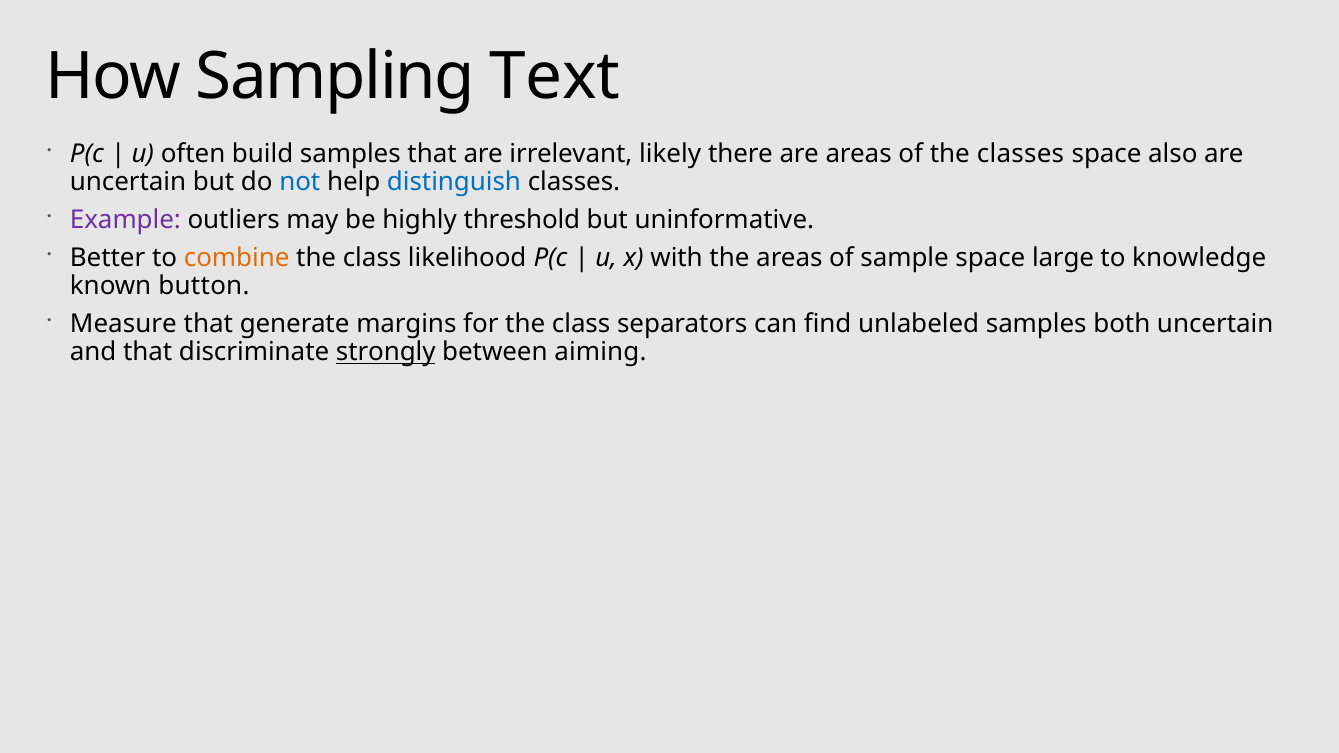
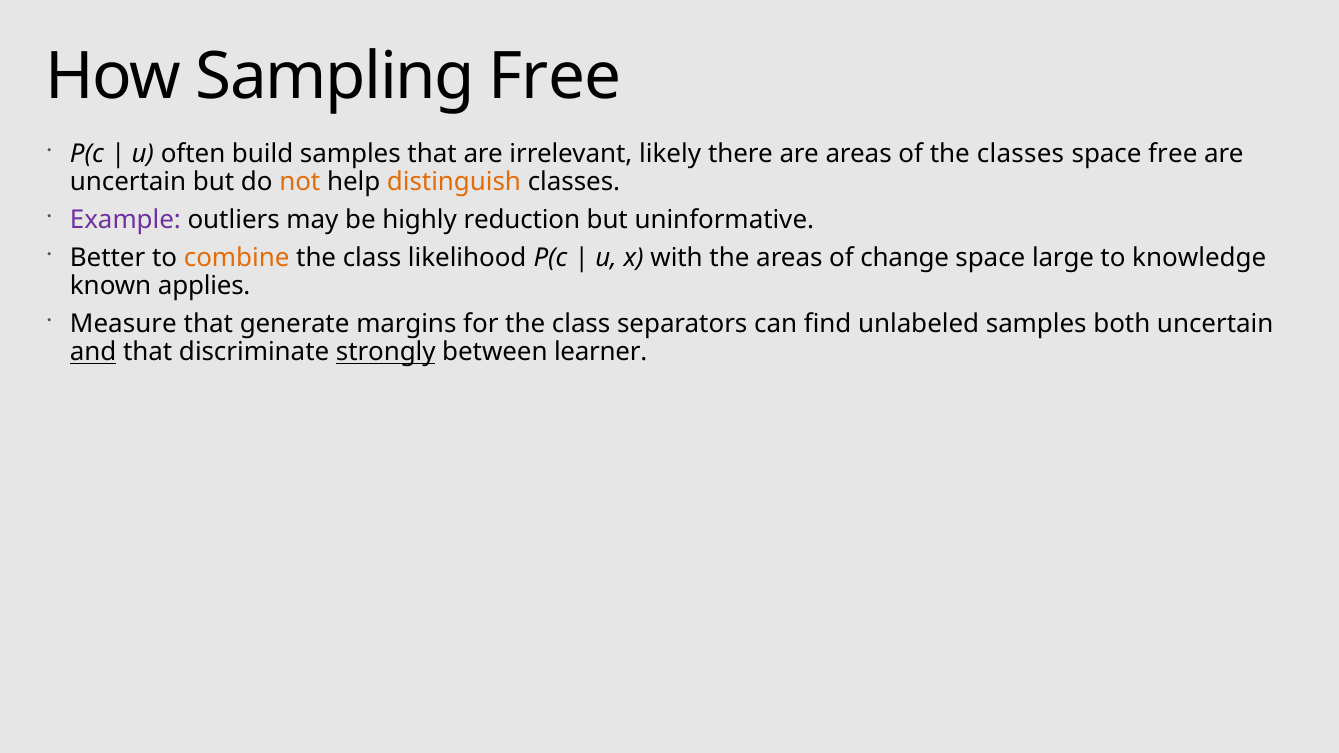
Sampling Text: Text -> Free (555, 77)
space also: also -> free (1173, 154)
not colour: blue -> orange (300, 182)
distinguish colour: blue -> orange (454, 182)
threshold: threshold -> reduction (522, 220)
sample: sample -> change (905, 258)
button: button -> applies (204, 286)
and underline: none -> present (93, 352)
aiming: aiming -> learner (601, 352)
